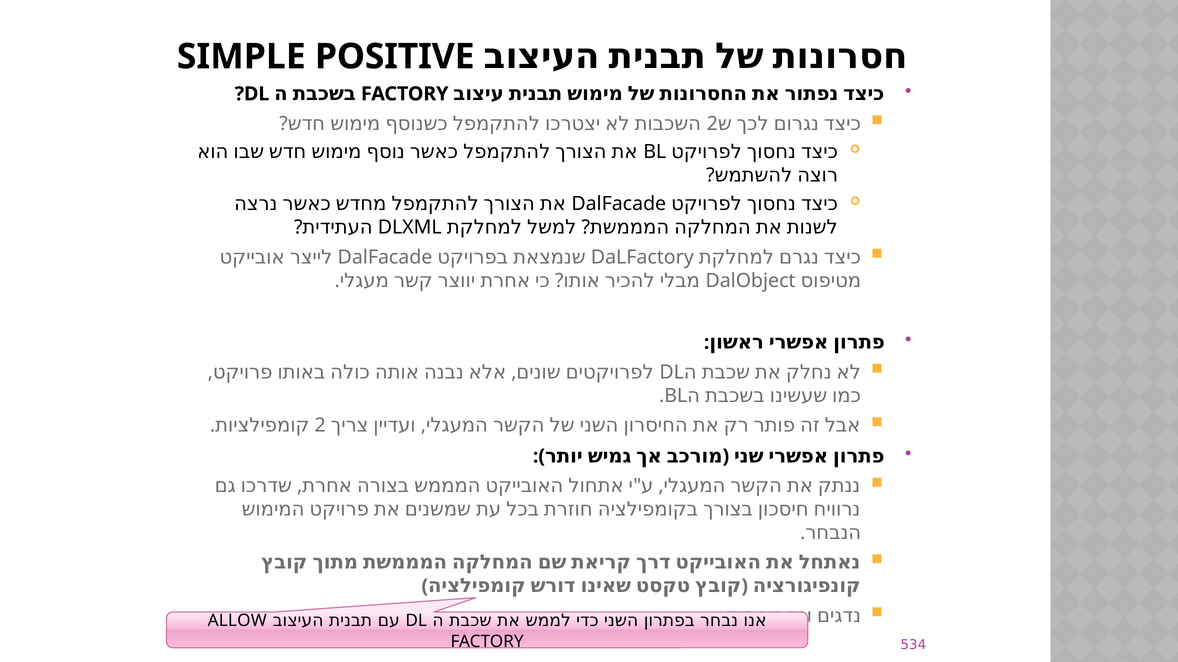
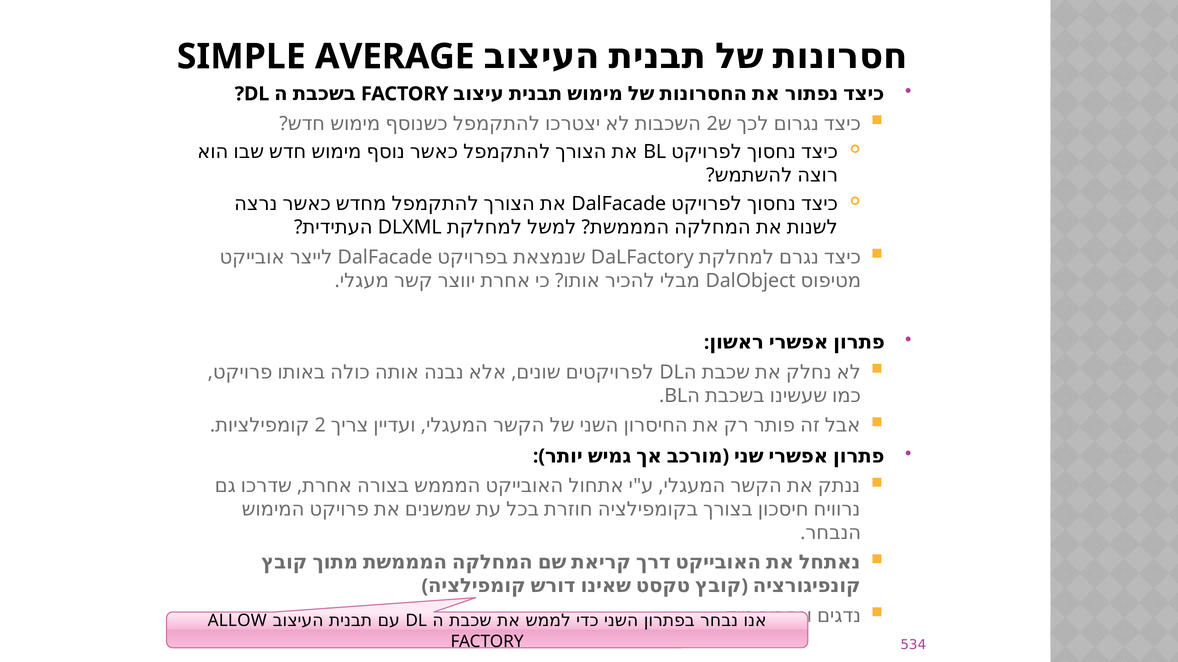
POSITIVE: POSITIVE -> AVERAGE (395, 57)
